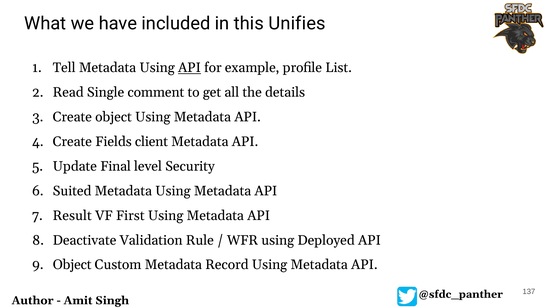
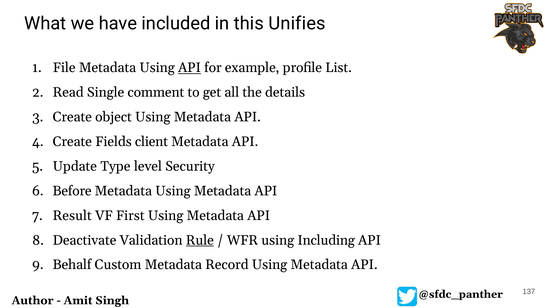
Tell: Tell -> File (64, 68)
Final: Final -> Type (115, 166)
Suited: Suited -> Before (72, 191)
Rule underline: none -> present (200, 240)
Deployed: Deployed -> Including (326, 240)
Object: Object -> Behalf (72, 265)
